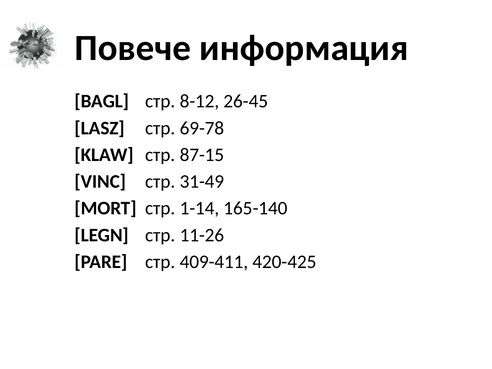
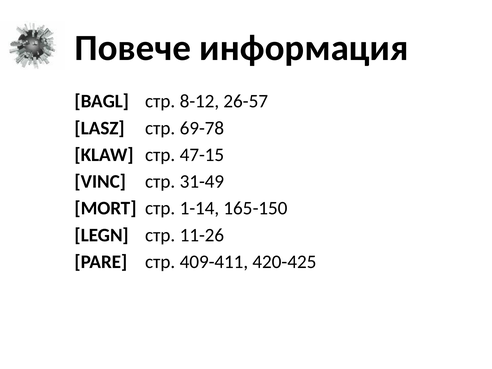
26-45: 26-45 -> 26-57 (246, 101)
87-15: 87-15 -> 47-15 (202, 155)
165-140: 165-140 -> 165-150 (256, 208)
